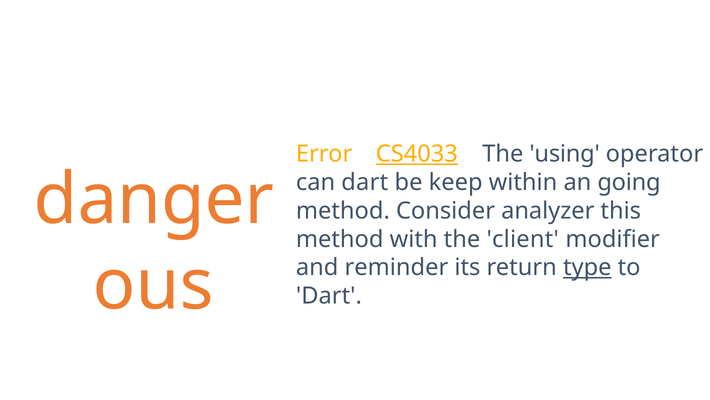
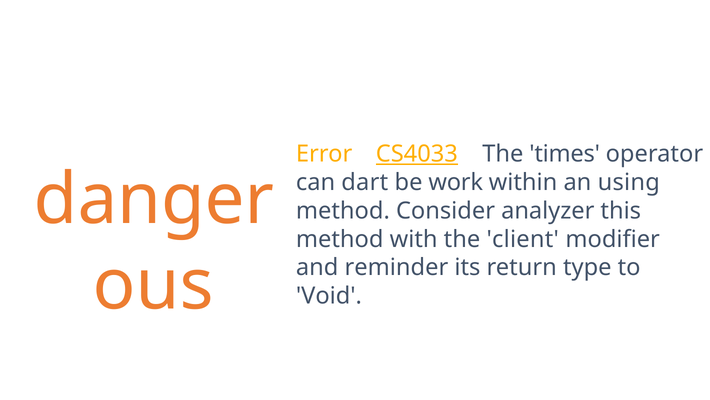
using: using -> times (565, 154)
keep: keep -> work (456, 182)
going: going -> using (629, 182)
type underline: present -> none (587, 267)
Dart: Dart -> Void (329, 296)
